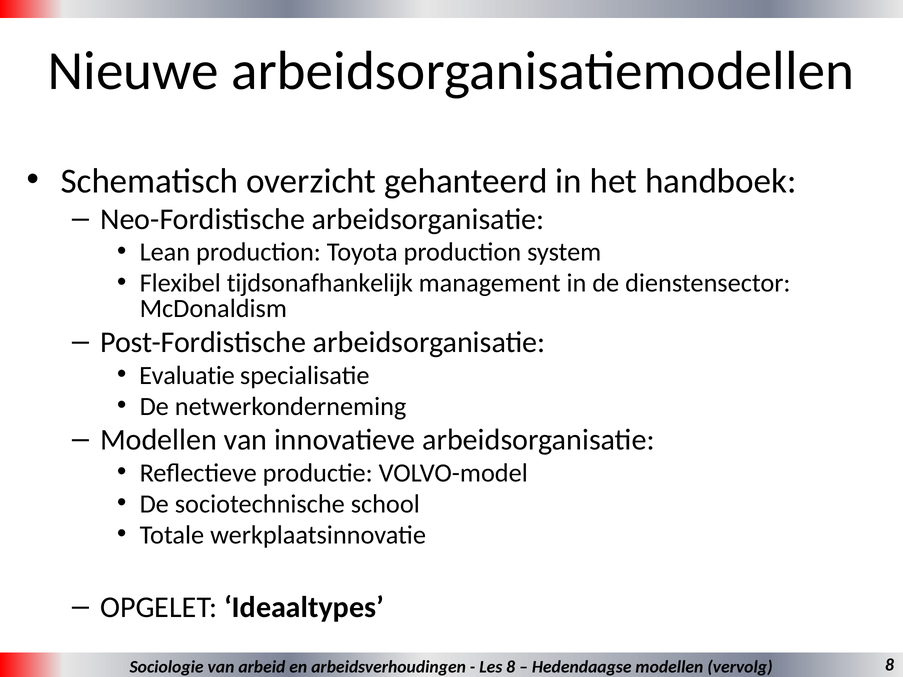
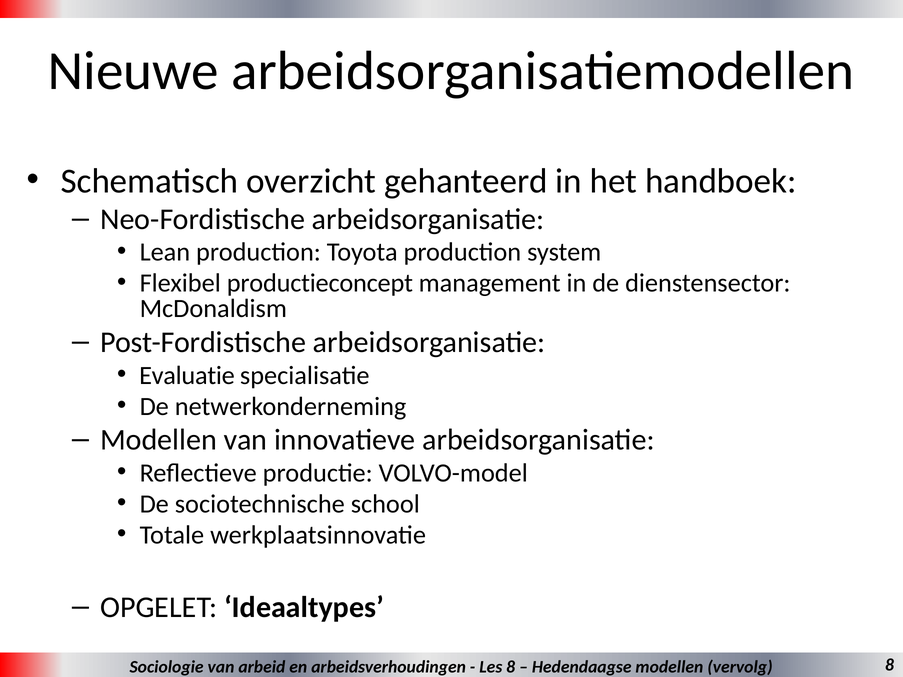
tijdsonafhankelijk: tijdsonafhankelijk -> productieconcept (320, 283)
